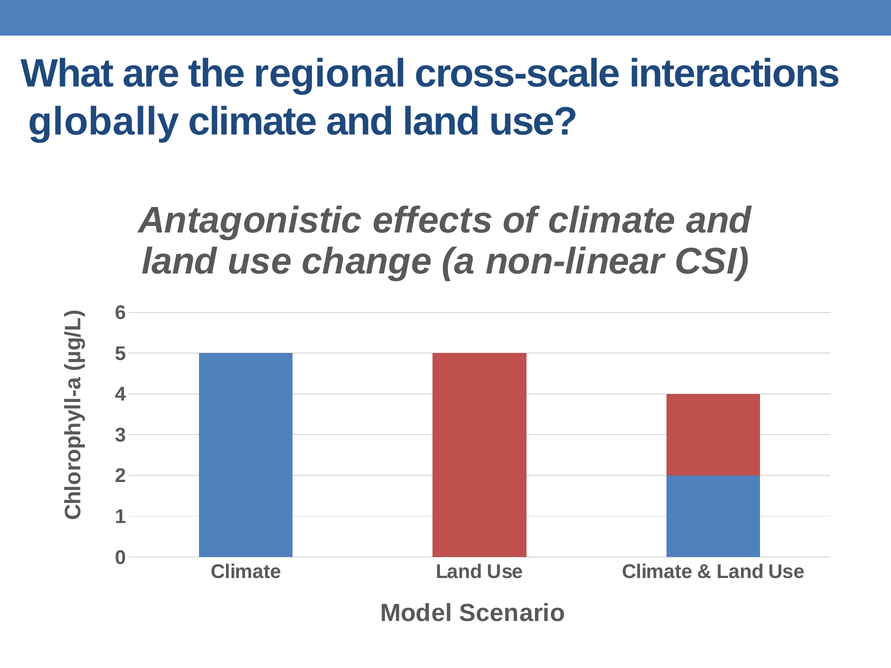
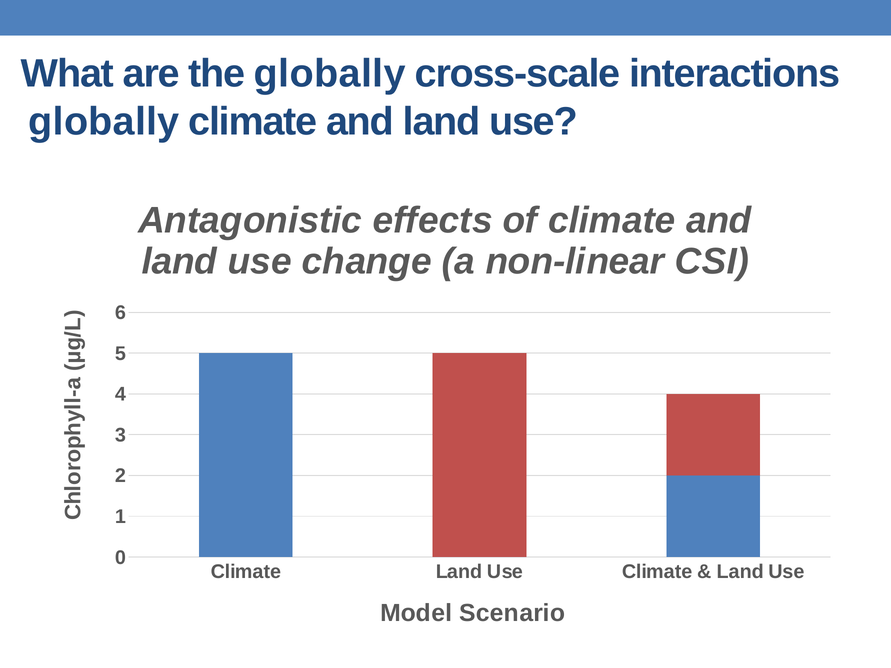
the regional: regional -> globally (330, 74)
